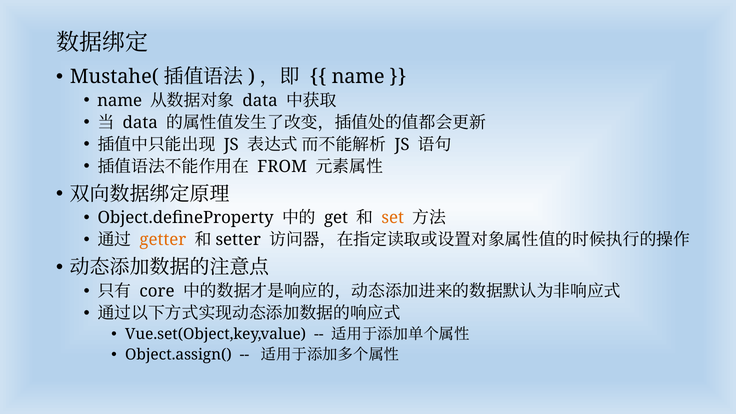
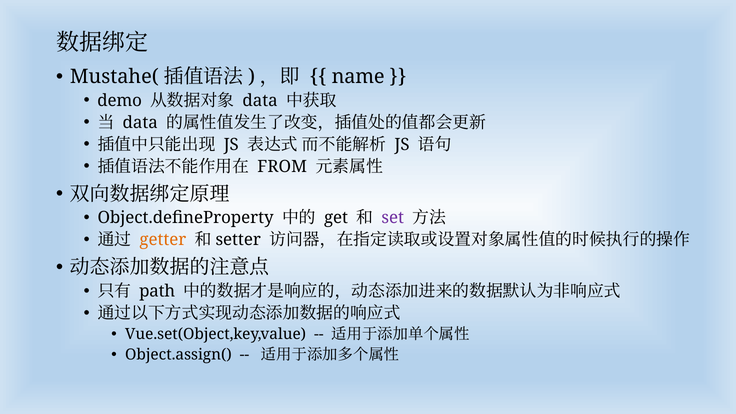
name: name -> demo (120, 100)
set colour: orange -> purple (393, 218)
core: core -> path (157, 291)
